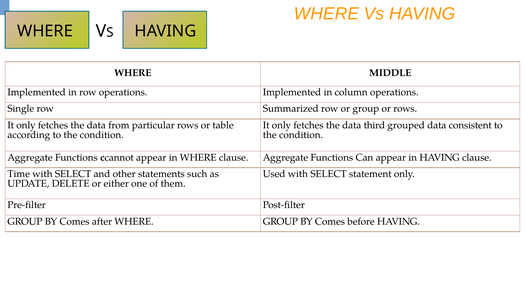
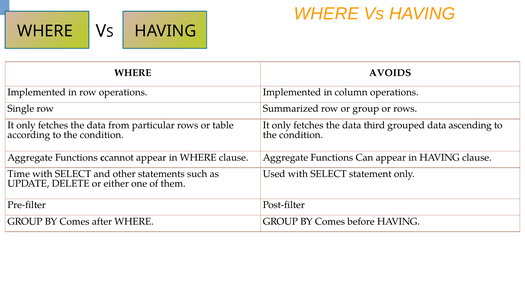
MIDDLE: MIDDLE -> AVOIDS (390, 73)
consistent: consistent -> ascending (470, 125)
